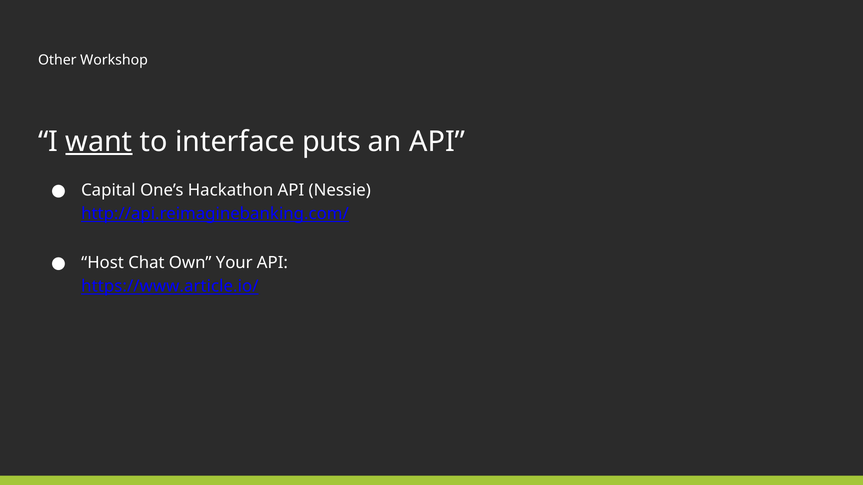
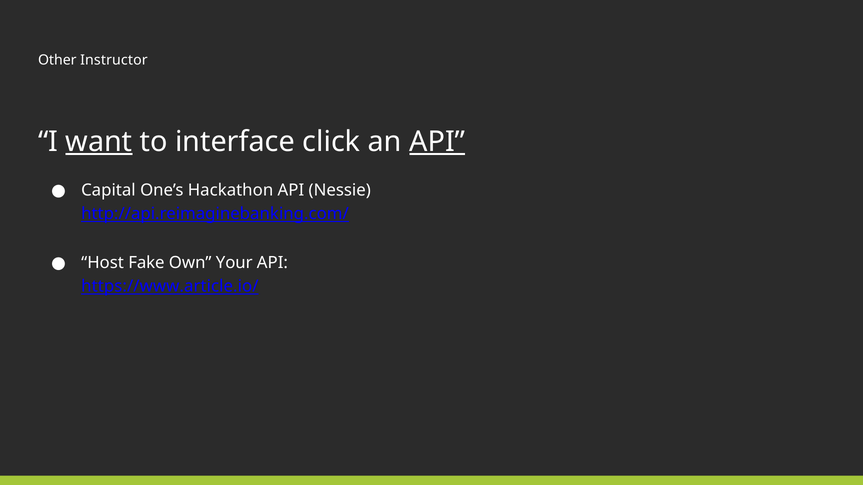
Workshop: Workshop -> Instructor (114, 60)
puts: puts -> click (331, 142)
API underline: none -> present (437, 142)
Chat: Chat -> Fake (146, 263)
